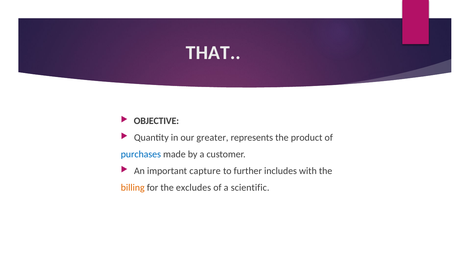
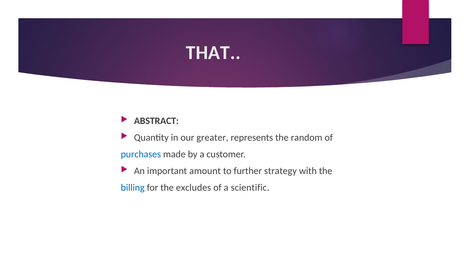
OBJECTIVE: OBJECTIVE -> ABSTRACT (156, 121)
product: product -> random (307, 137)
capture: capture -> amount (205, 171)
includes: includes -> strategy (280, 171)
billing colour: orange -> blue (133, 187)
